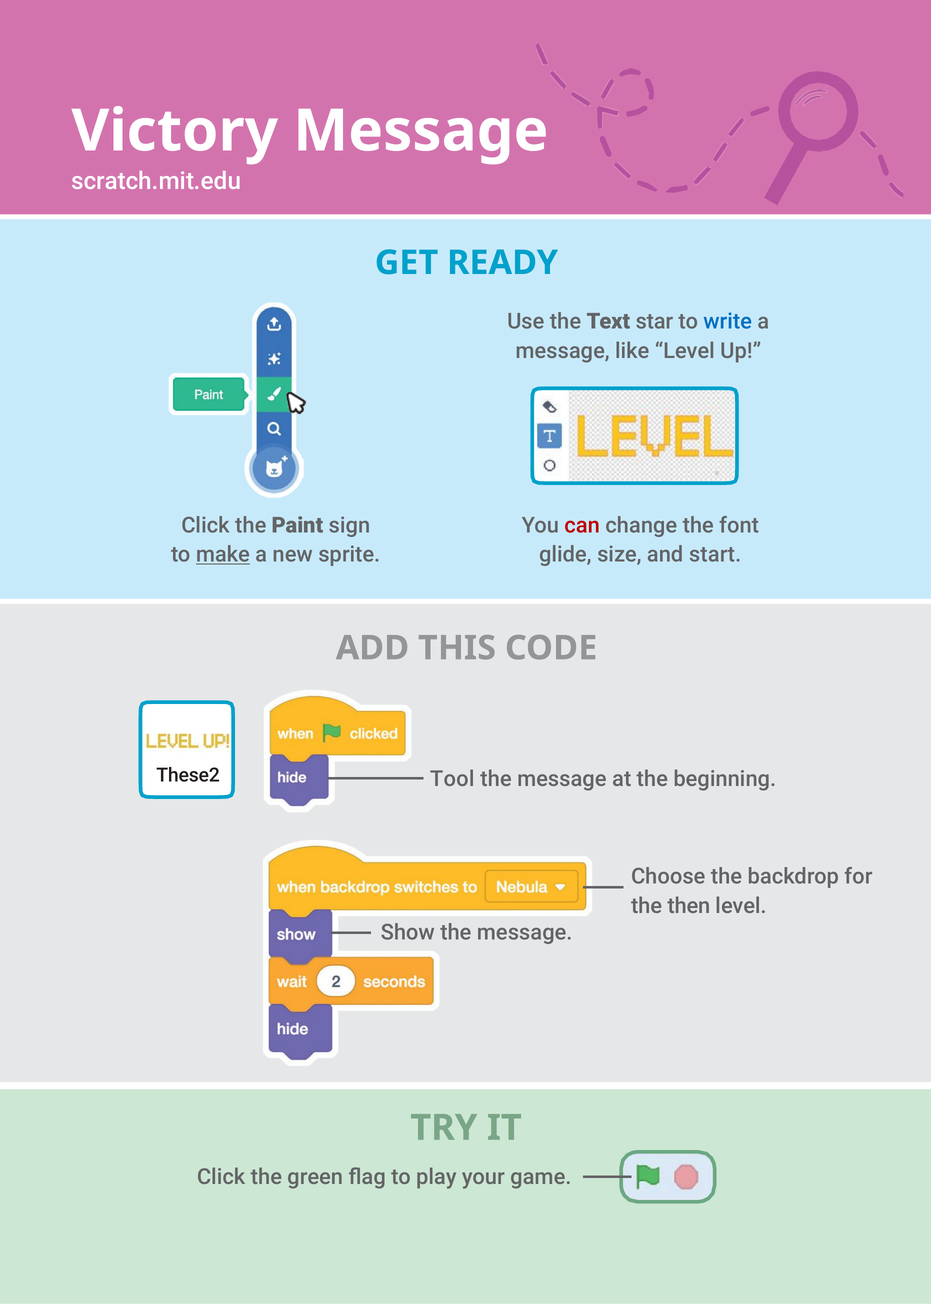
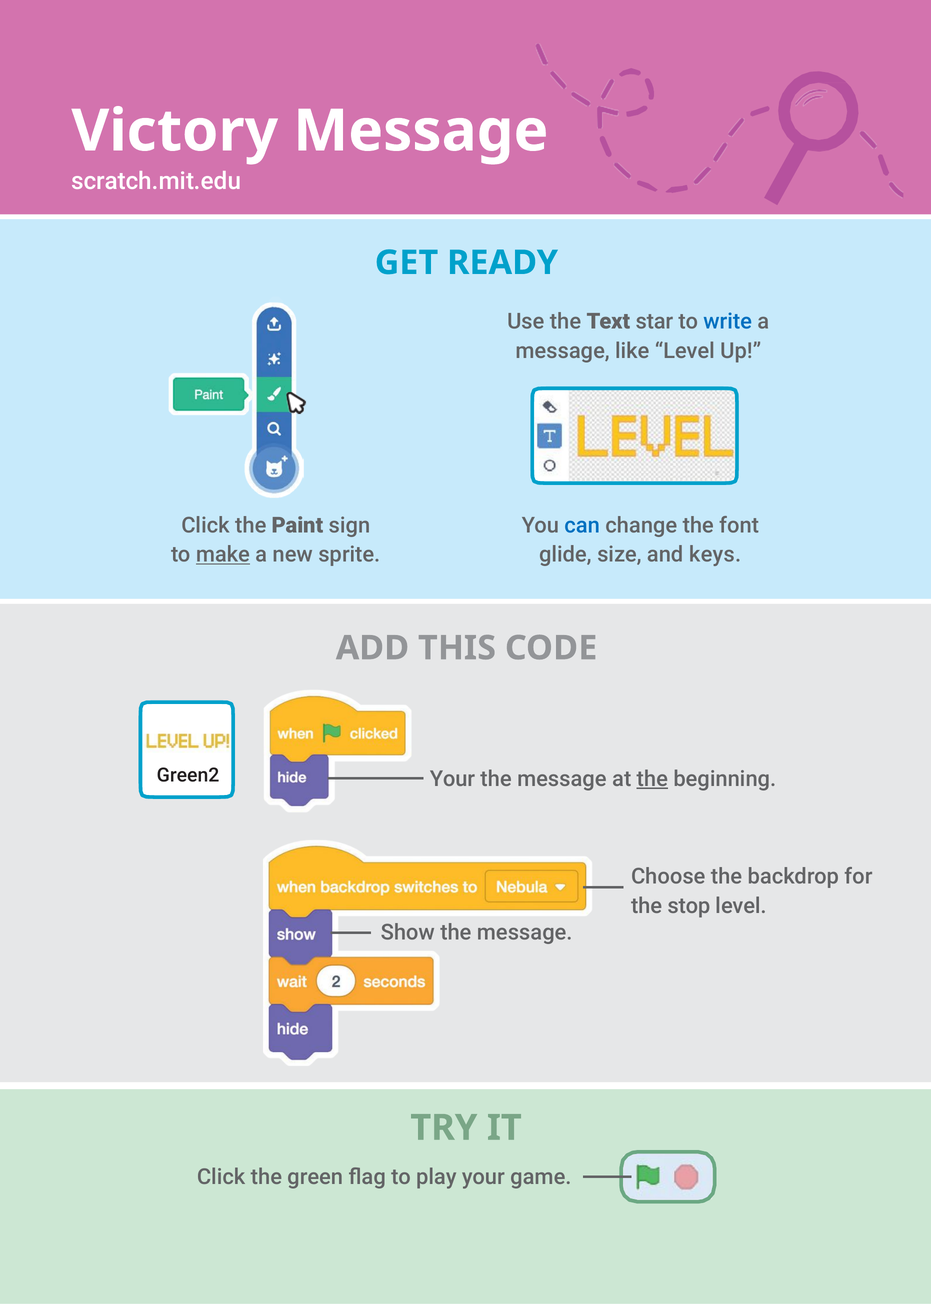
can colour: red -> blue (582, 525)
start: start -> keys (715, 554)
These2: These2 -> Green2 (188, 775)
Tool: Tool -> Your (452, 779)
the underline: none -> present (652, 779)
then: then -> stop (689, 906)
